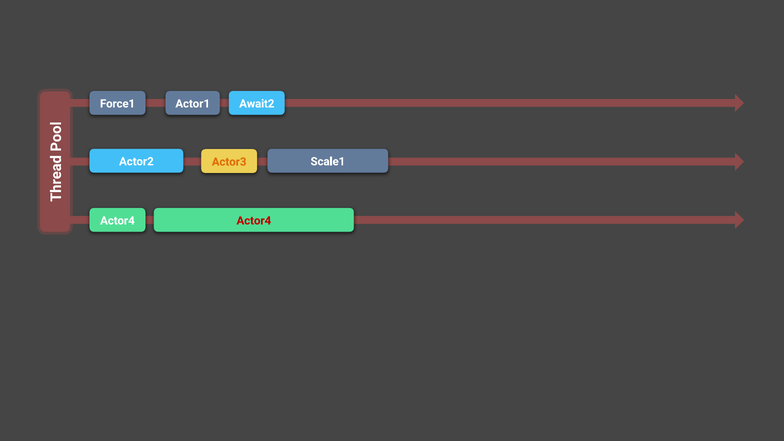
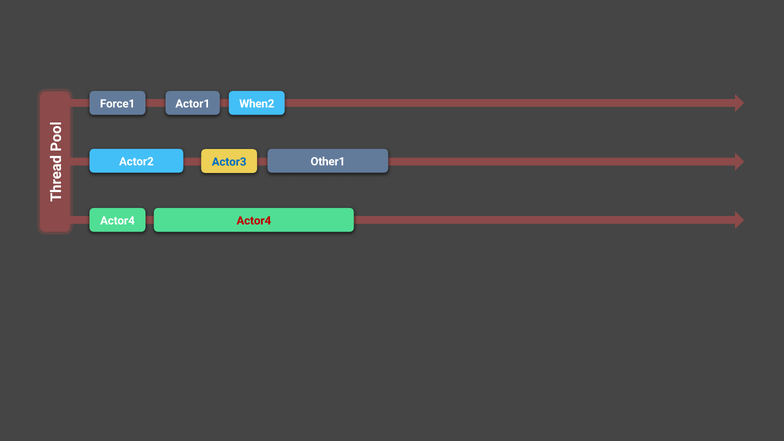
Await2: Await2 -> When2 (257, 104)
Actor3 colour: orange -> blue (229, 162)
Scale1: Scale1 -> Other1 (328, 162)
